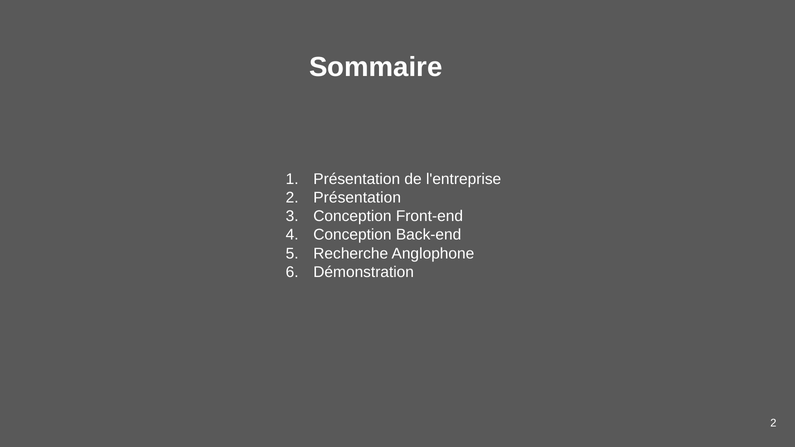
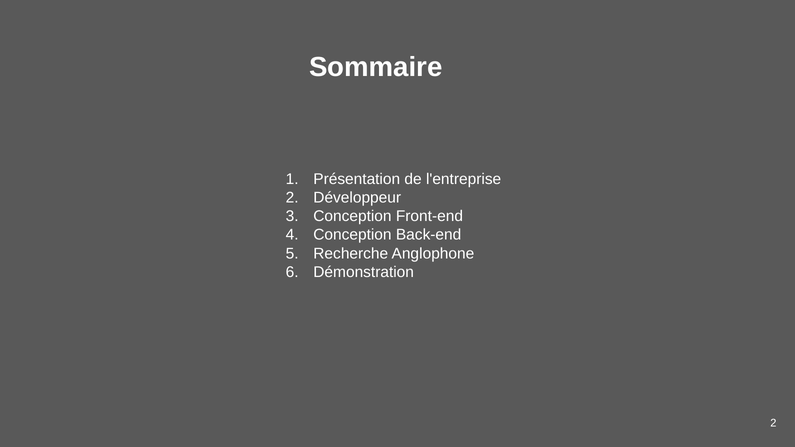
Présentation: Présentation -> Développeur (357, 198)
